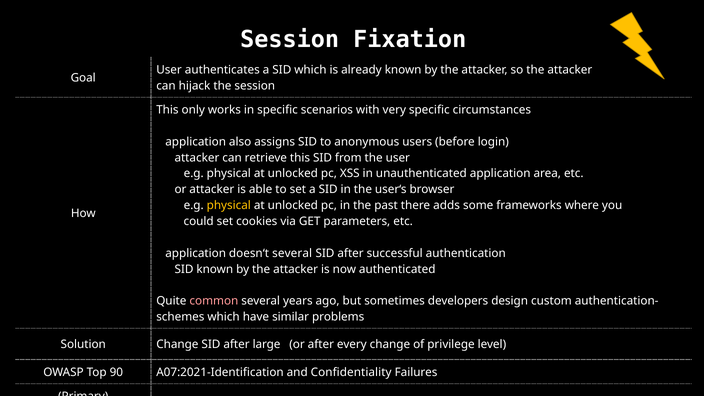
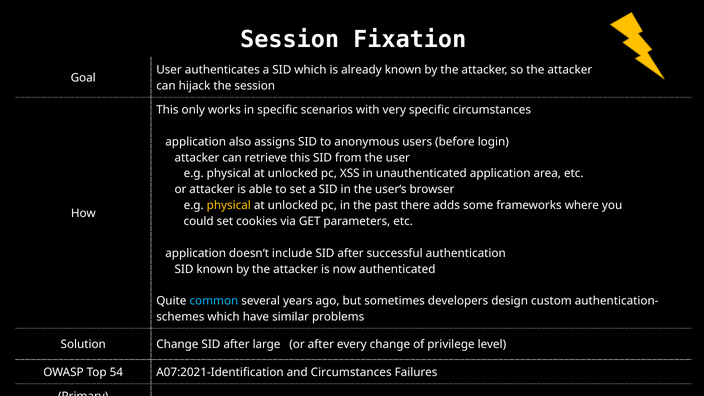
doesn‘t several: several -> include (292, 253)
common colour: pink -> light blue (214, 301)
90: 90 -> 54 (116, 372)
and Confidentiality: Confidentiality -> Circumstances (351, 372)
